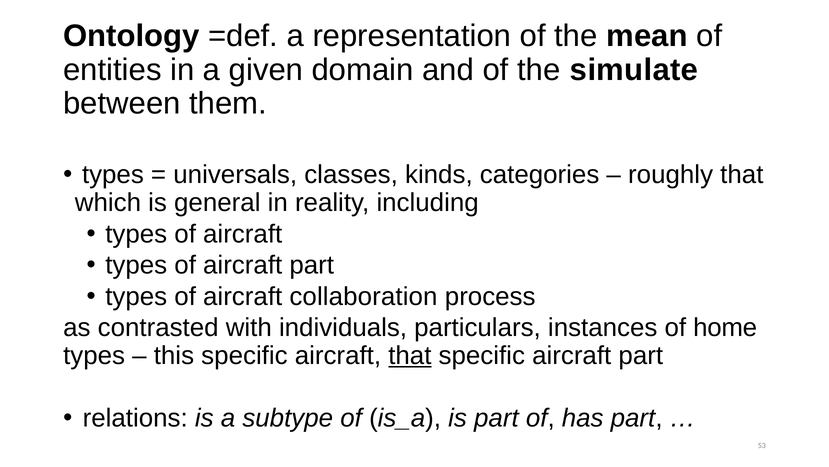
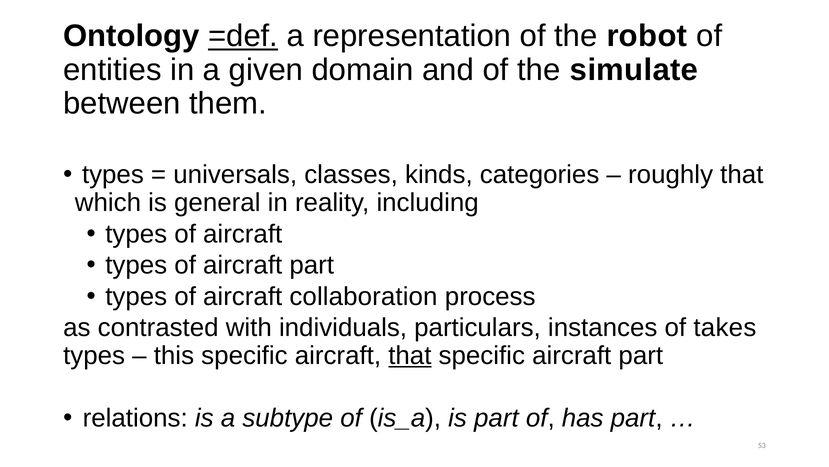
=def underline: none -> present (243, 36)
mean: mean -> robot (647, 36)
home: home -> takes (725, 327)
